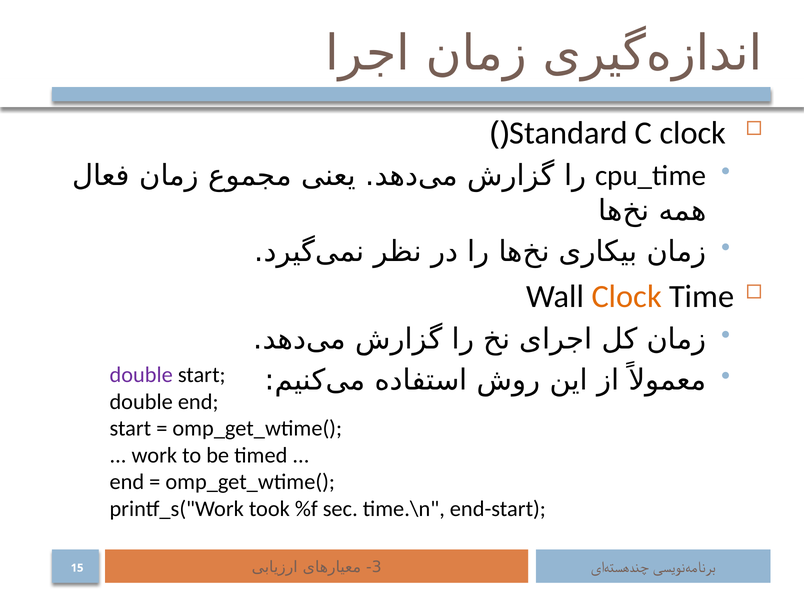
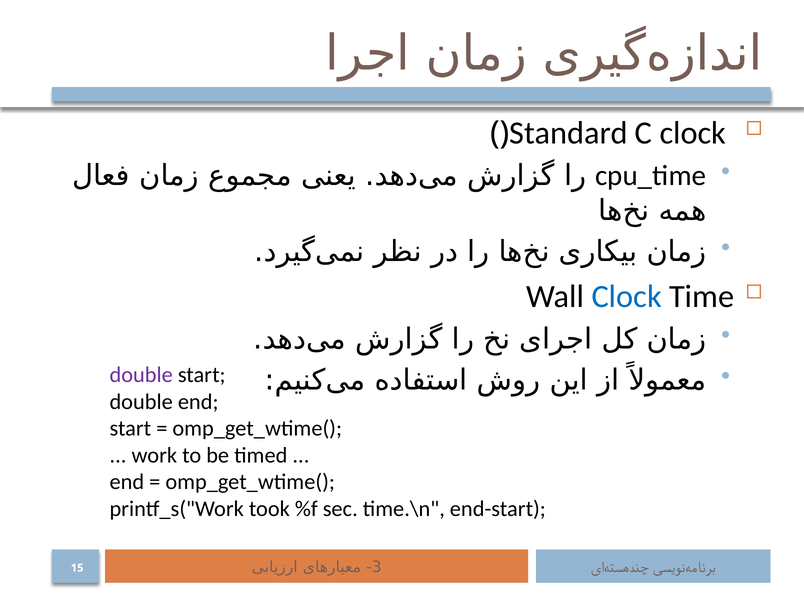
Clock colour: orange -> blue (627, 296)
